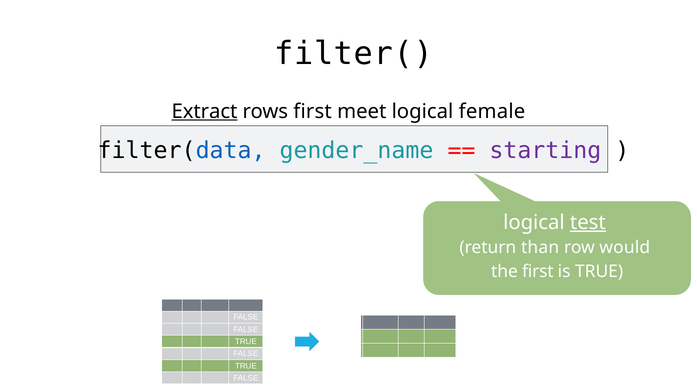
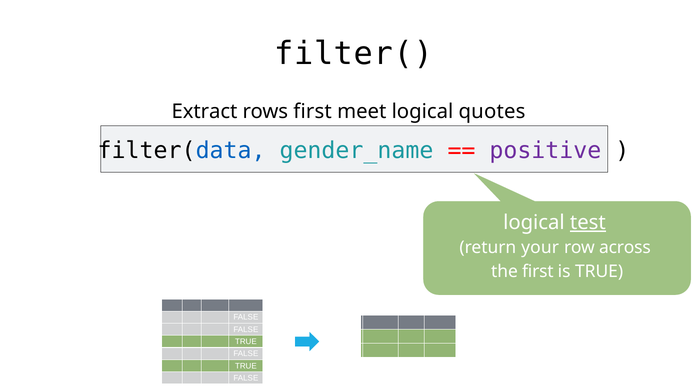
Extract underline: present -> none (204, 111)
female: female -> quotes (492, 111)
starting: starting -> positive (545, 150)
than: than -> your (540, 248)
would: would -> across (625, 248)
